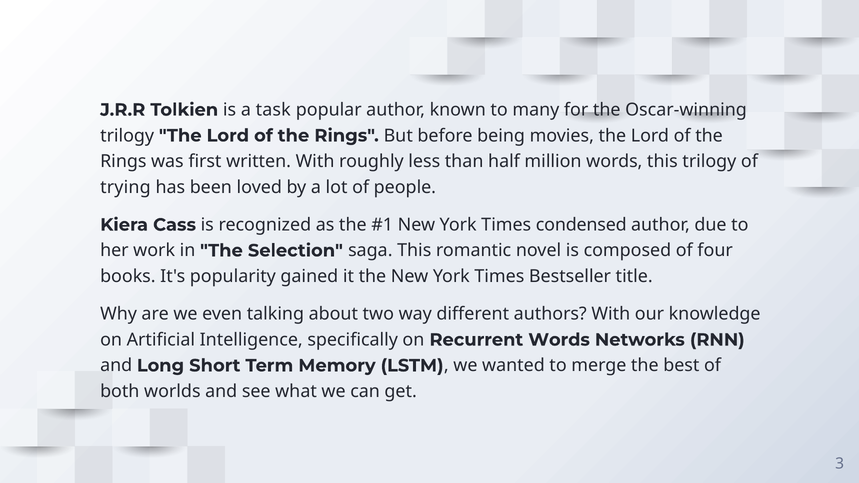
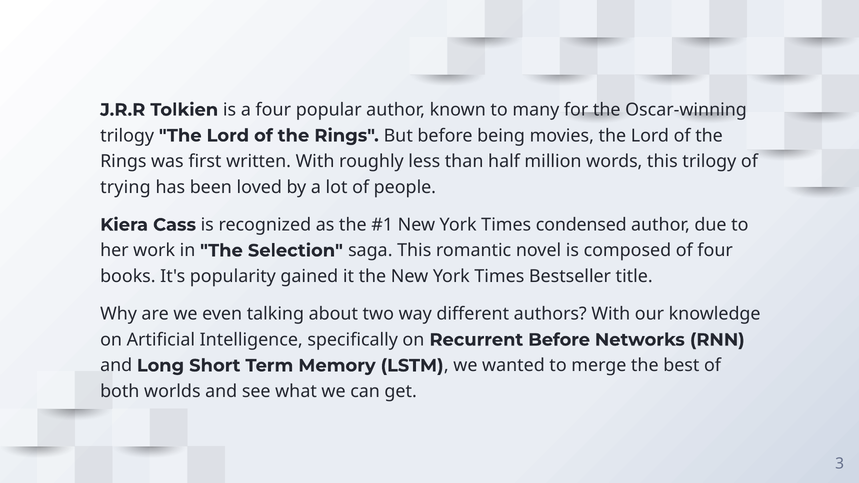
a task: task -> four (273, 110)
Recurrent Words: Words -> Before (559, 340)
